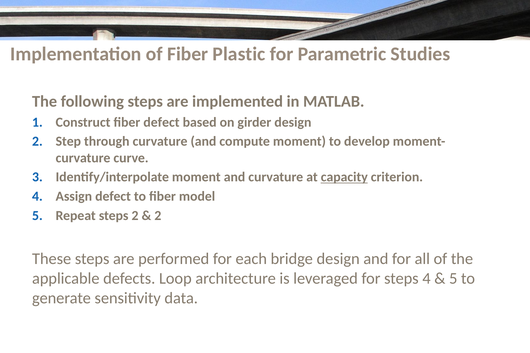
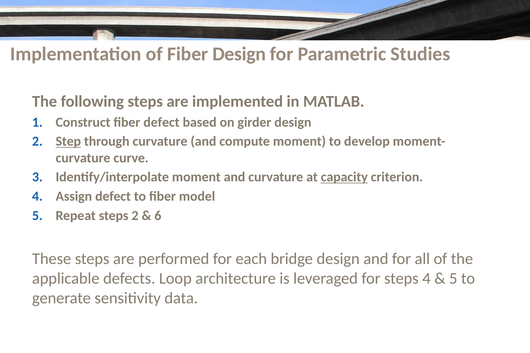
Fiber Plastic: Plastic -> Design (239, 54)
Step underline: none -> present (68, 142)
2: 2 -> 6 (158, 216)
